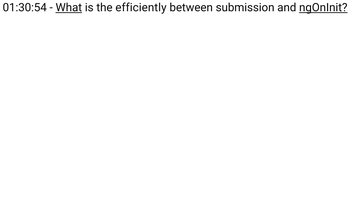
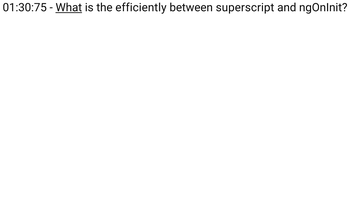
01:30:54: 01:30:54 -> 01:30:75 (25, 8)
submission: submission -> superscript (245, 8)
ngOnInit underline: present -> none (323, 8)
